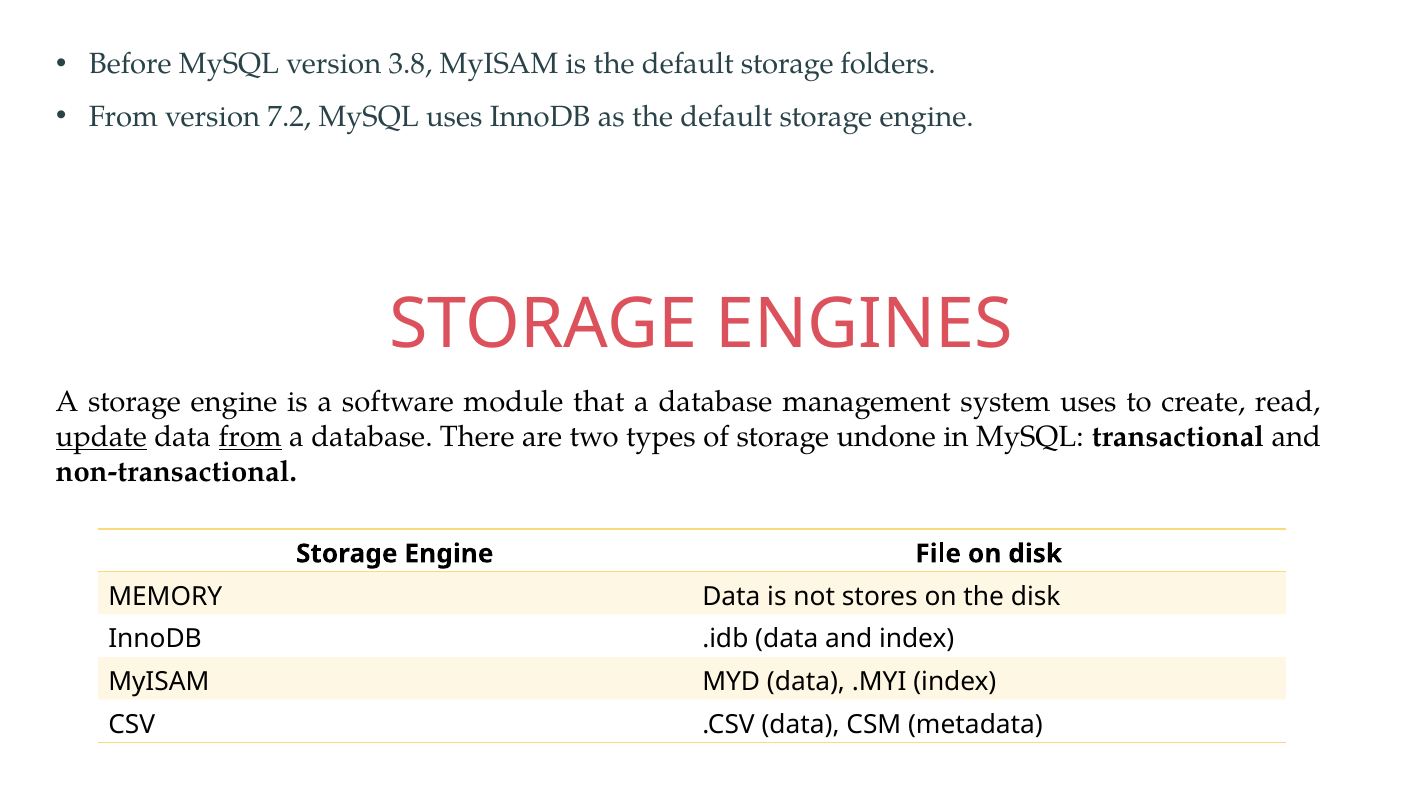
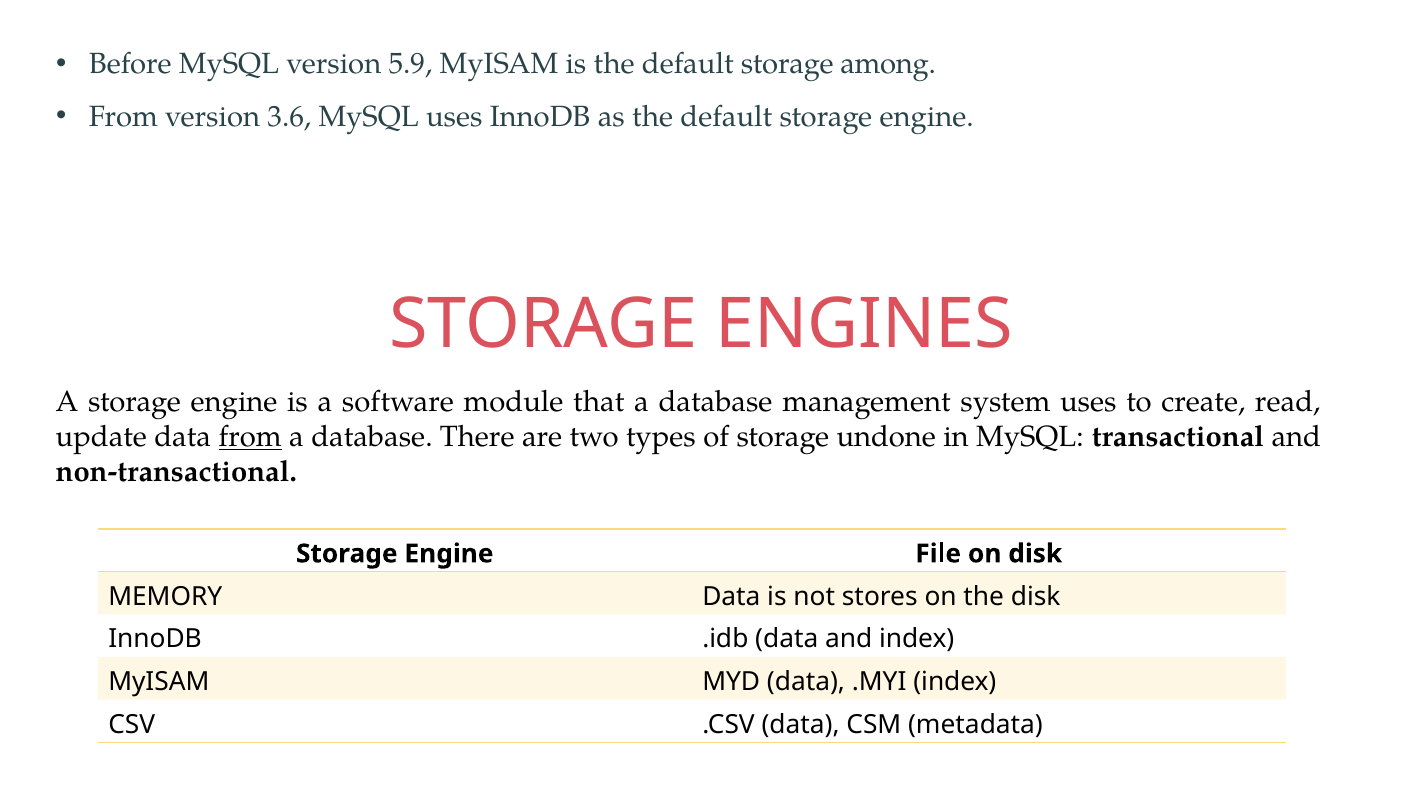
3.8: 3.8 -> 5.9 (411, 64)
folders: folders -> among (888, 64)
7.2: 7.2 -> 3.6 (289, 117)
update underline: present -> none (101, 437)
